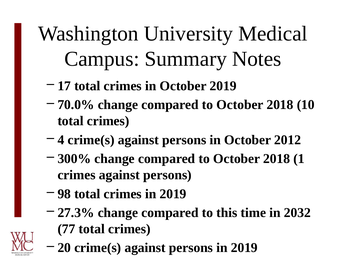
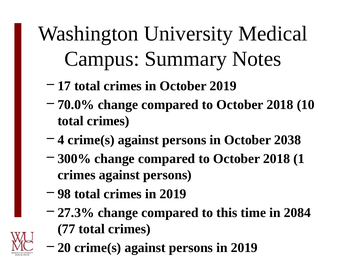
2012: 2012 -> 2038 (288, 140)
2032: 2032 -> 2084 (297, 212)
